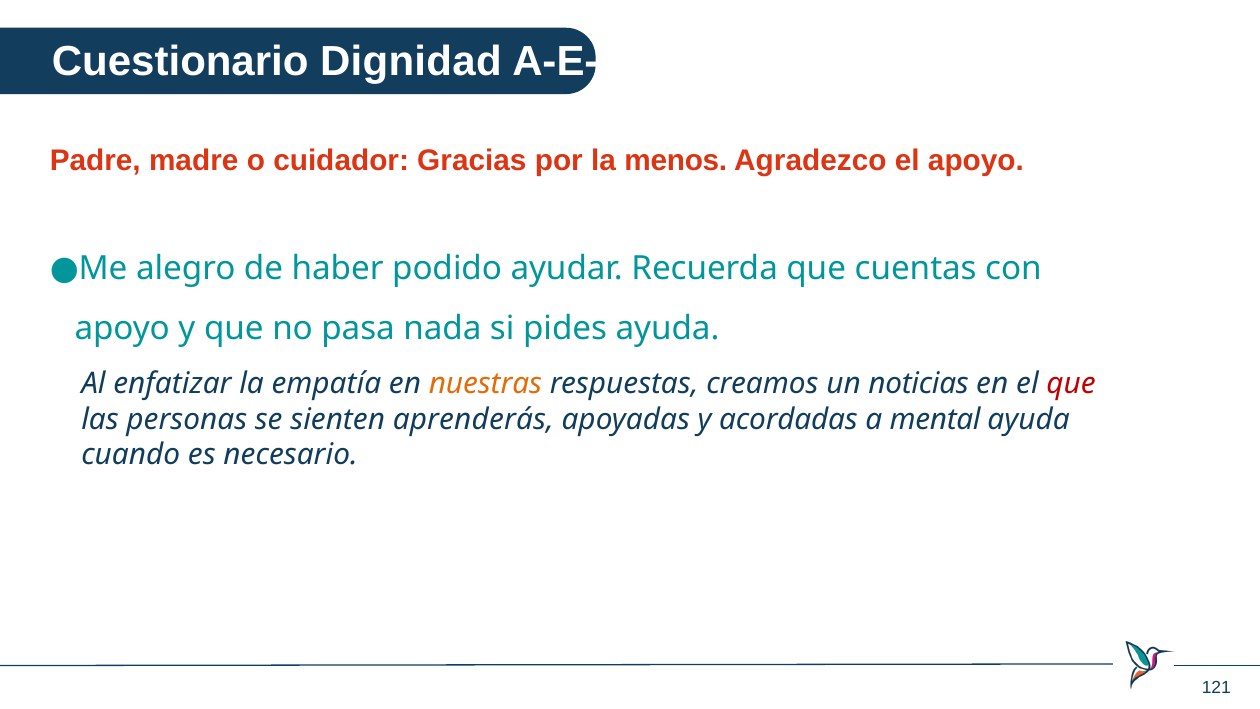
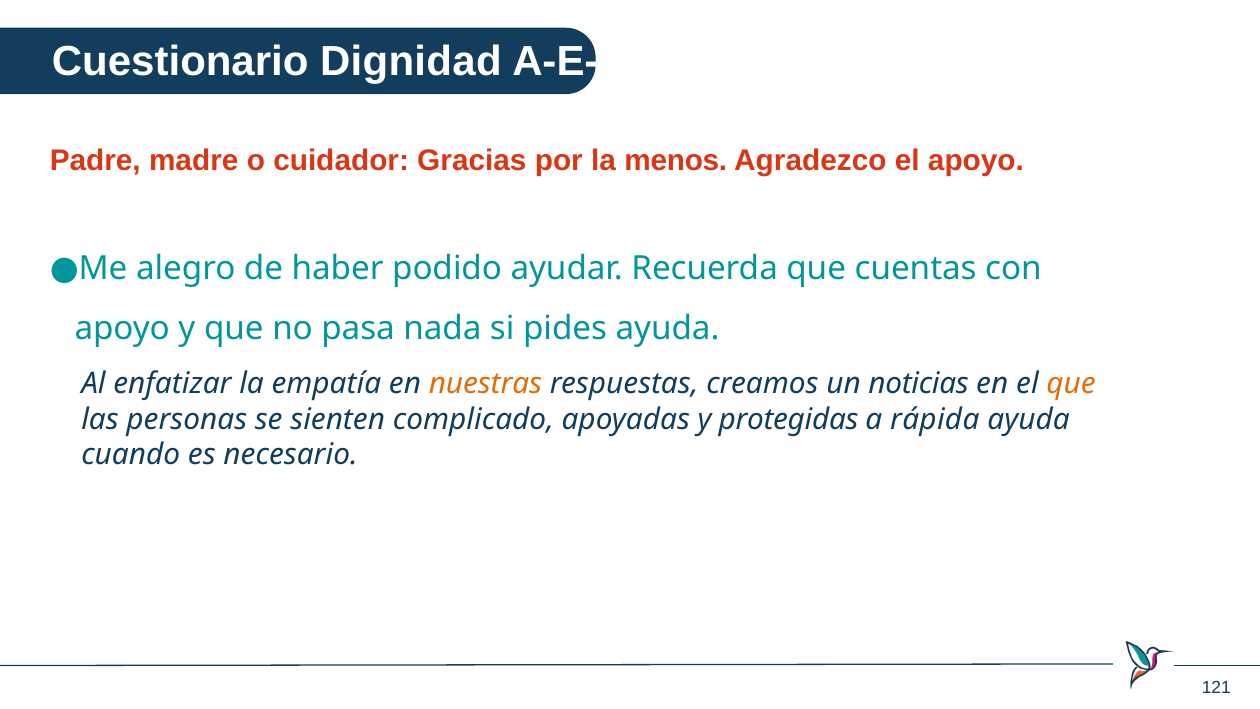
que colour: red -> orange (1071, 383)
aprenderás: aprenderás -> complicado (473, 419)
acordadas: acordadas -> protegidas (789, 419)
mental: mental -> rápida (935, 419)
